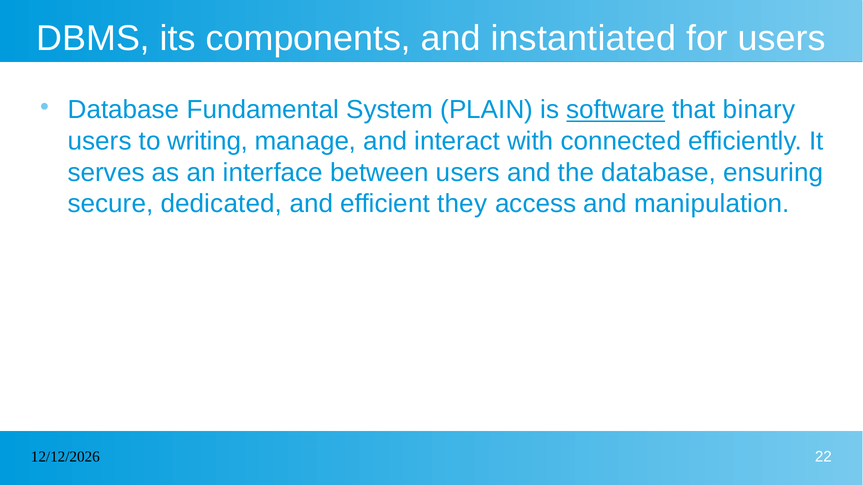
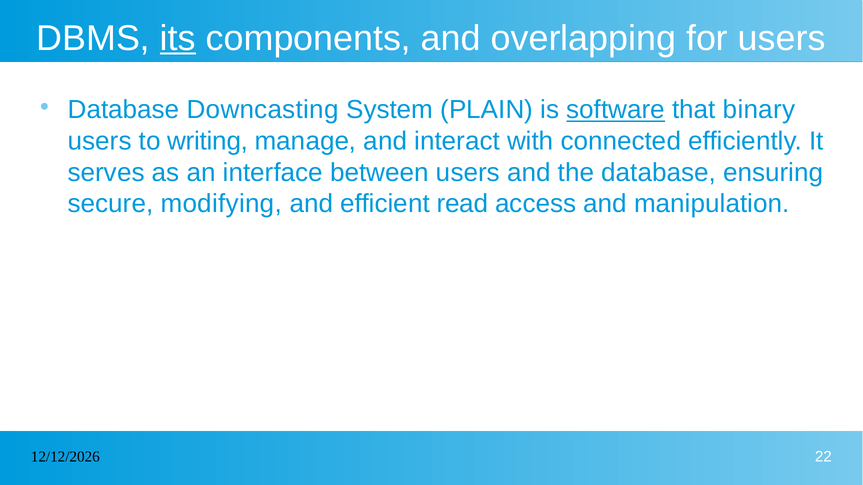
its underline: none -> present (178, 38)
instantiated: instantiated -> overlapping (583, 38)
Fundamental: Fundamental -> Downcasting (263, 110)
dedicated: dedicated -> modifying (221, 204)
they: they -> read (463, 204)
